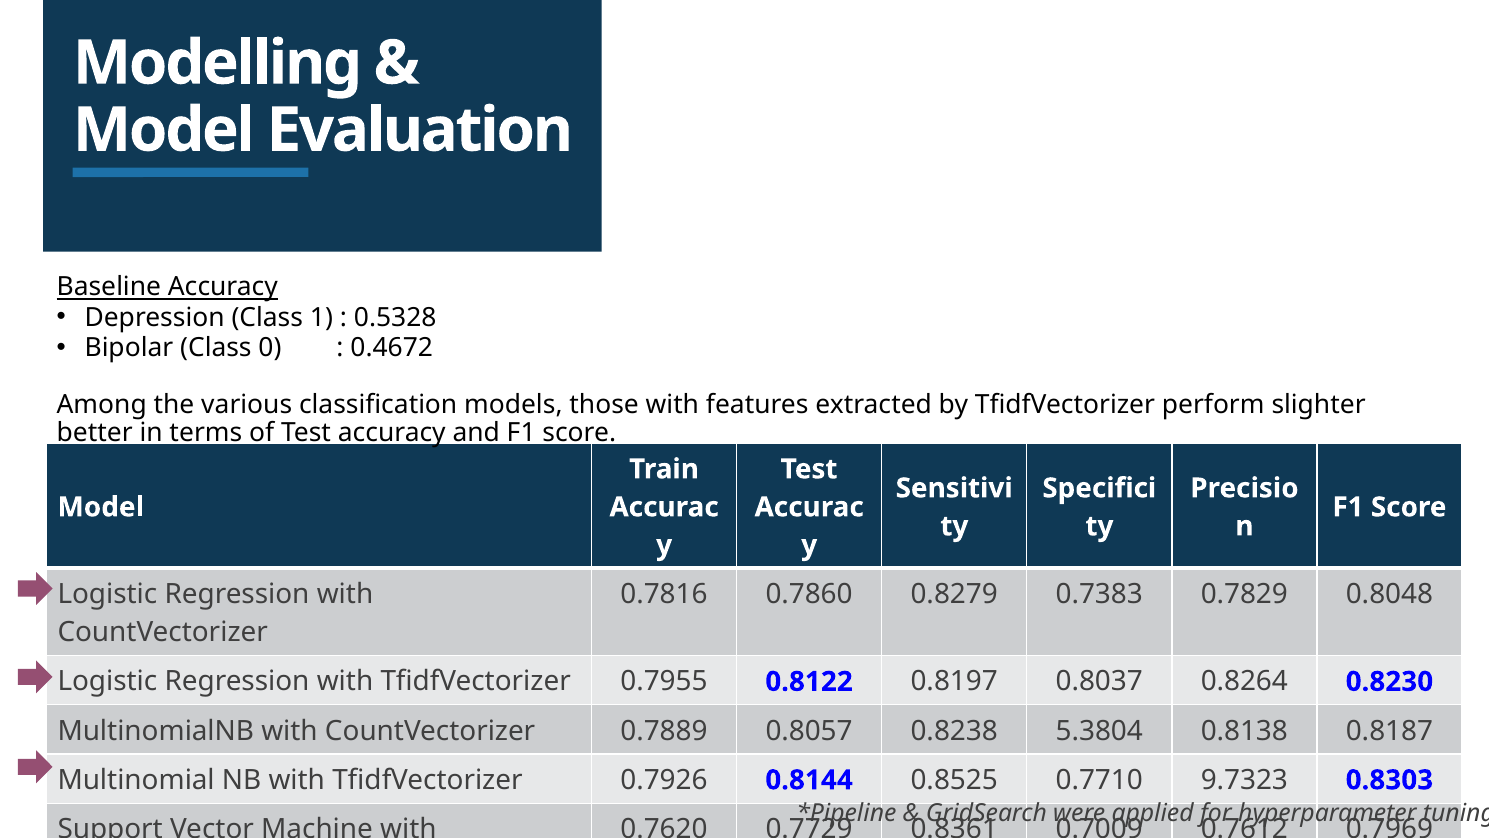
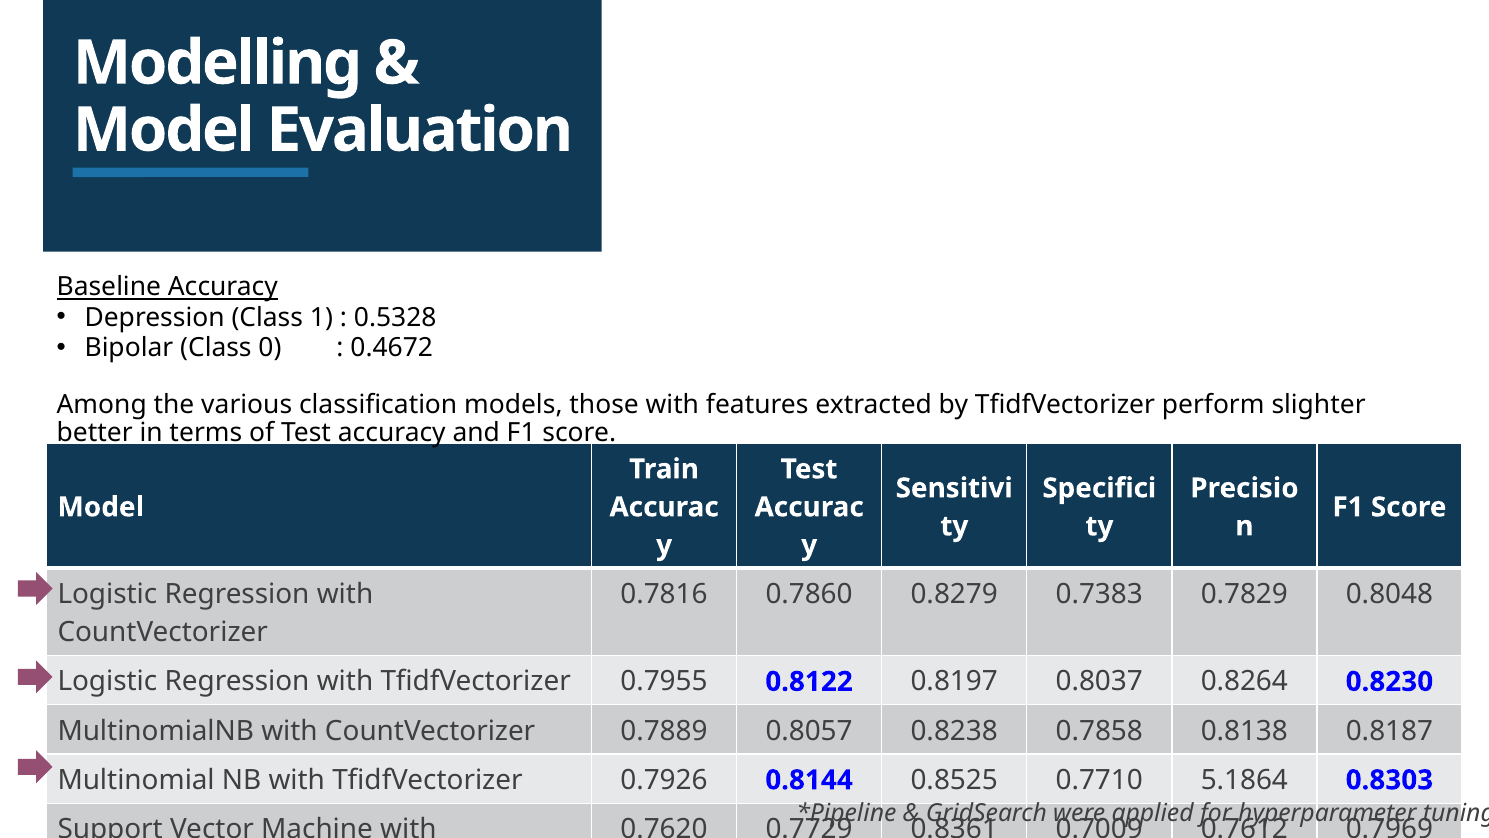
5.3804: 5.3804 -> 0.7858 (1099, 731)
9.7323: 9.7323 -> 5.1864 (1244, 780)
